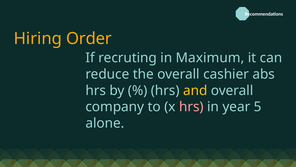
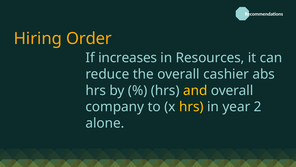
recruting: recruting -> increases (128, 58)
Maximum: Maximum -> Resources (210, 58)
hrs colour: pink -> yellow (191, 107)
5: 5 -> 2 (258, 107)
